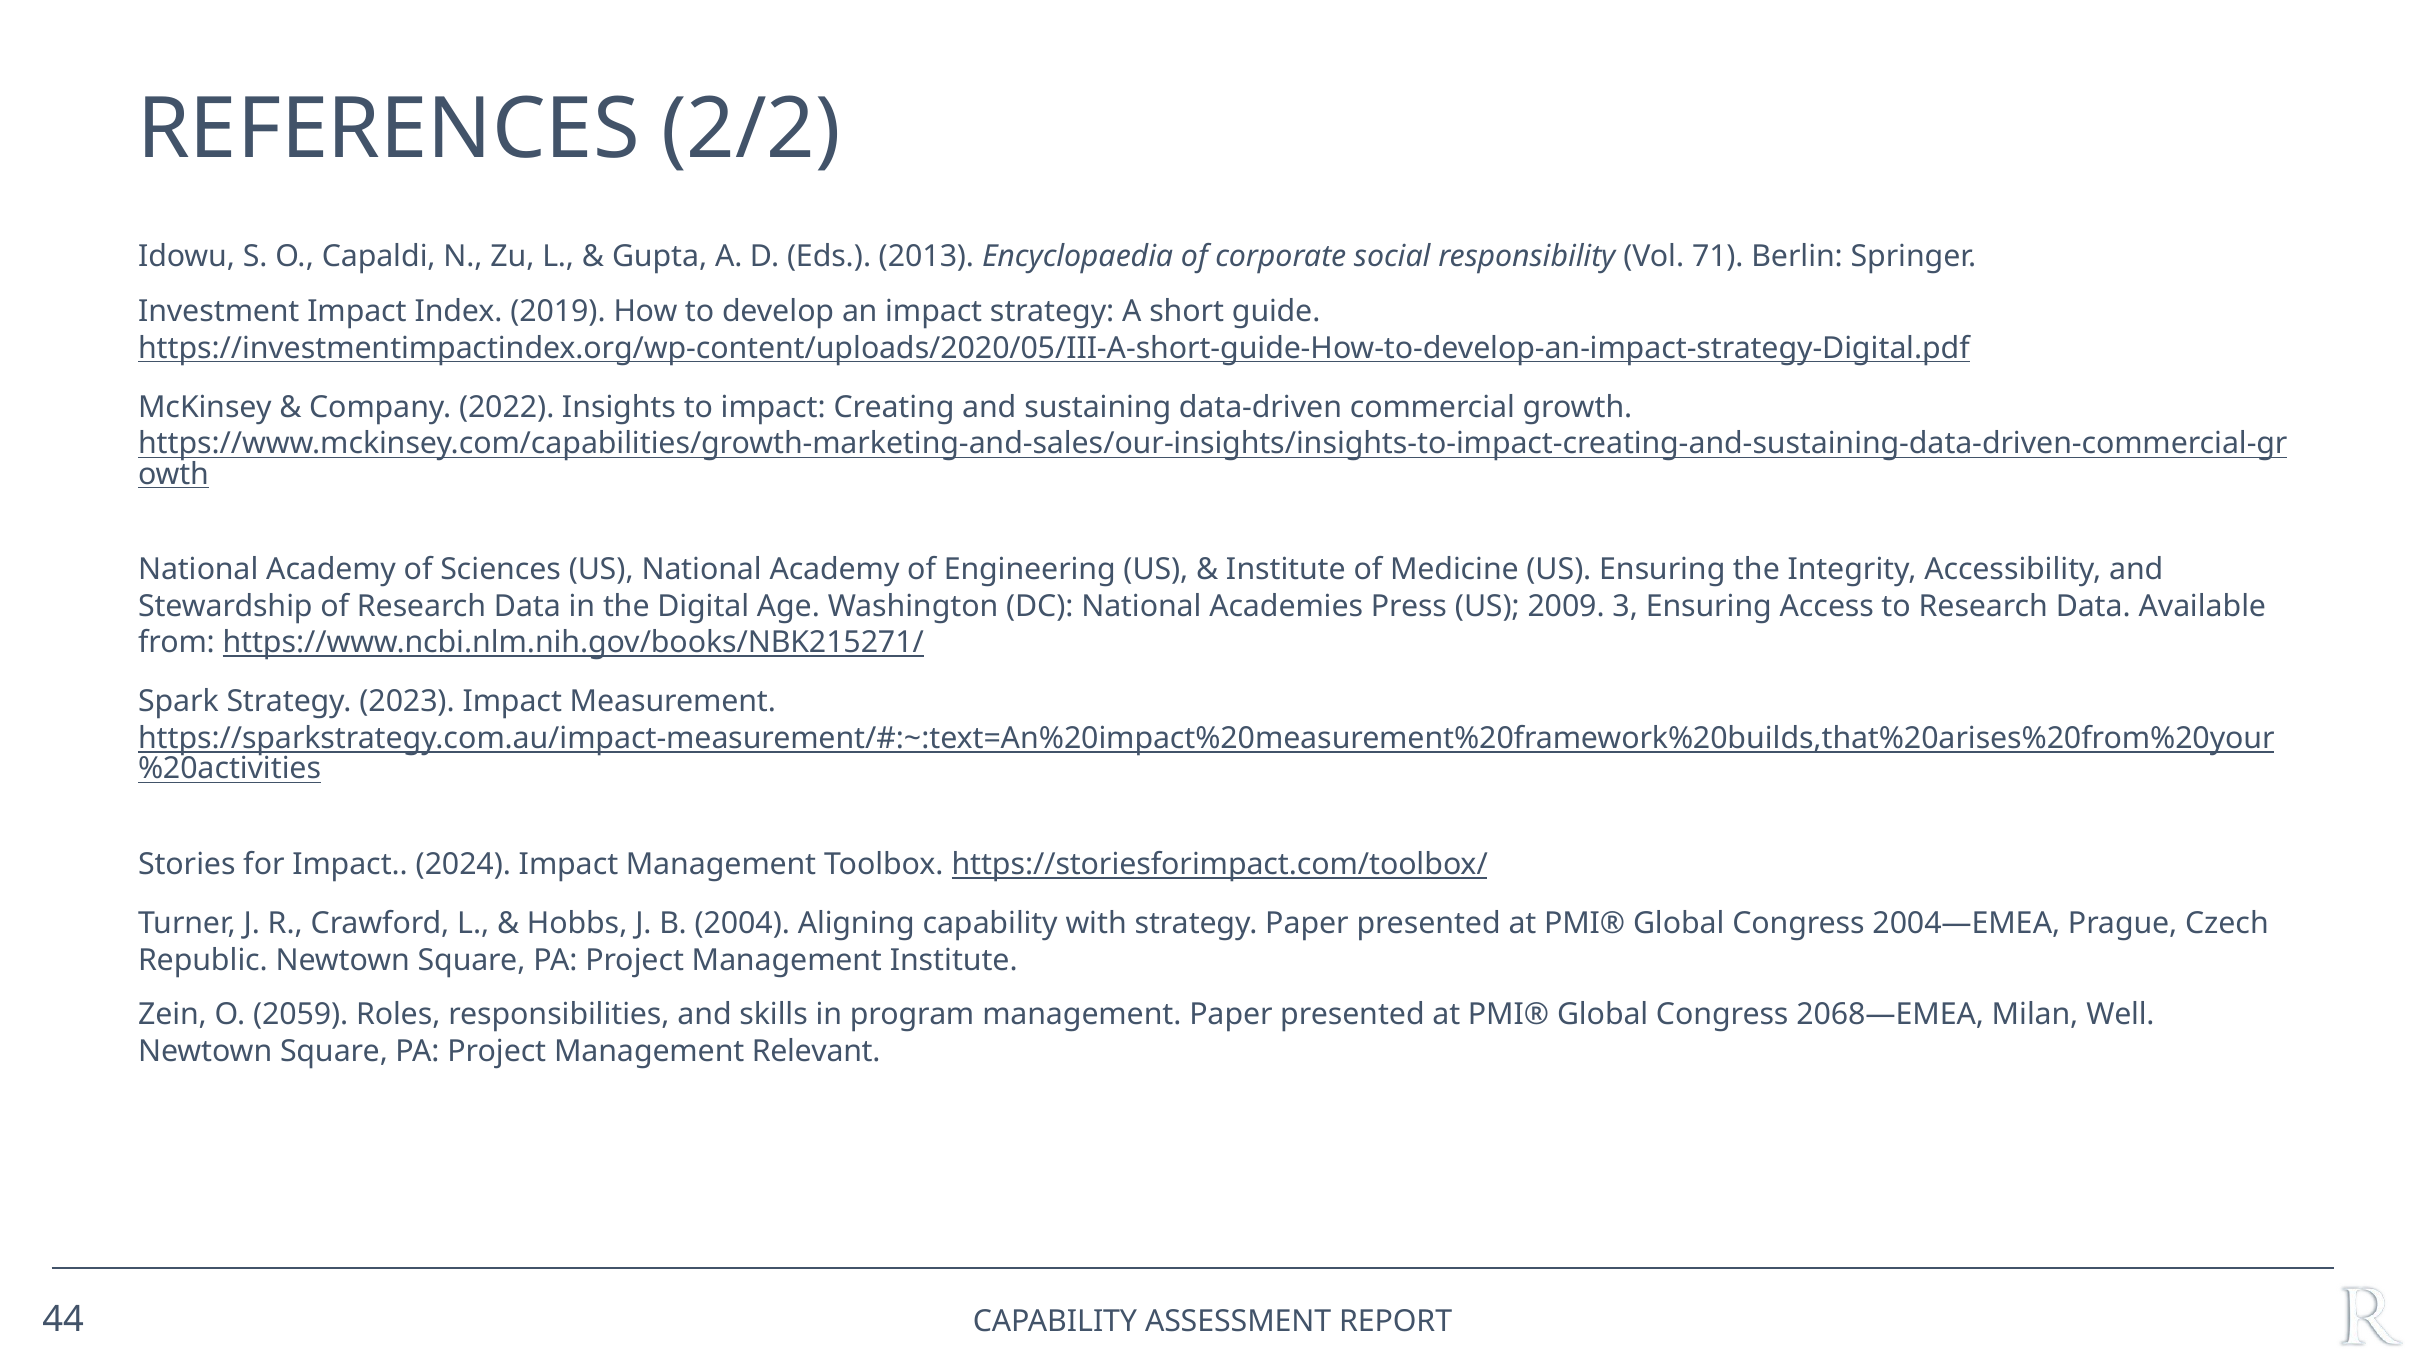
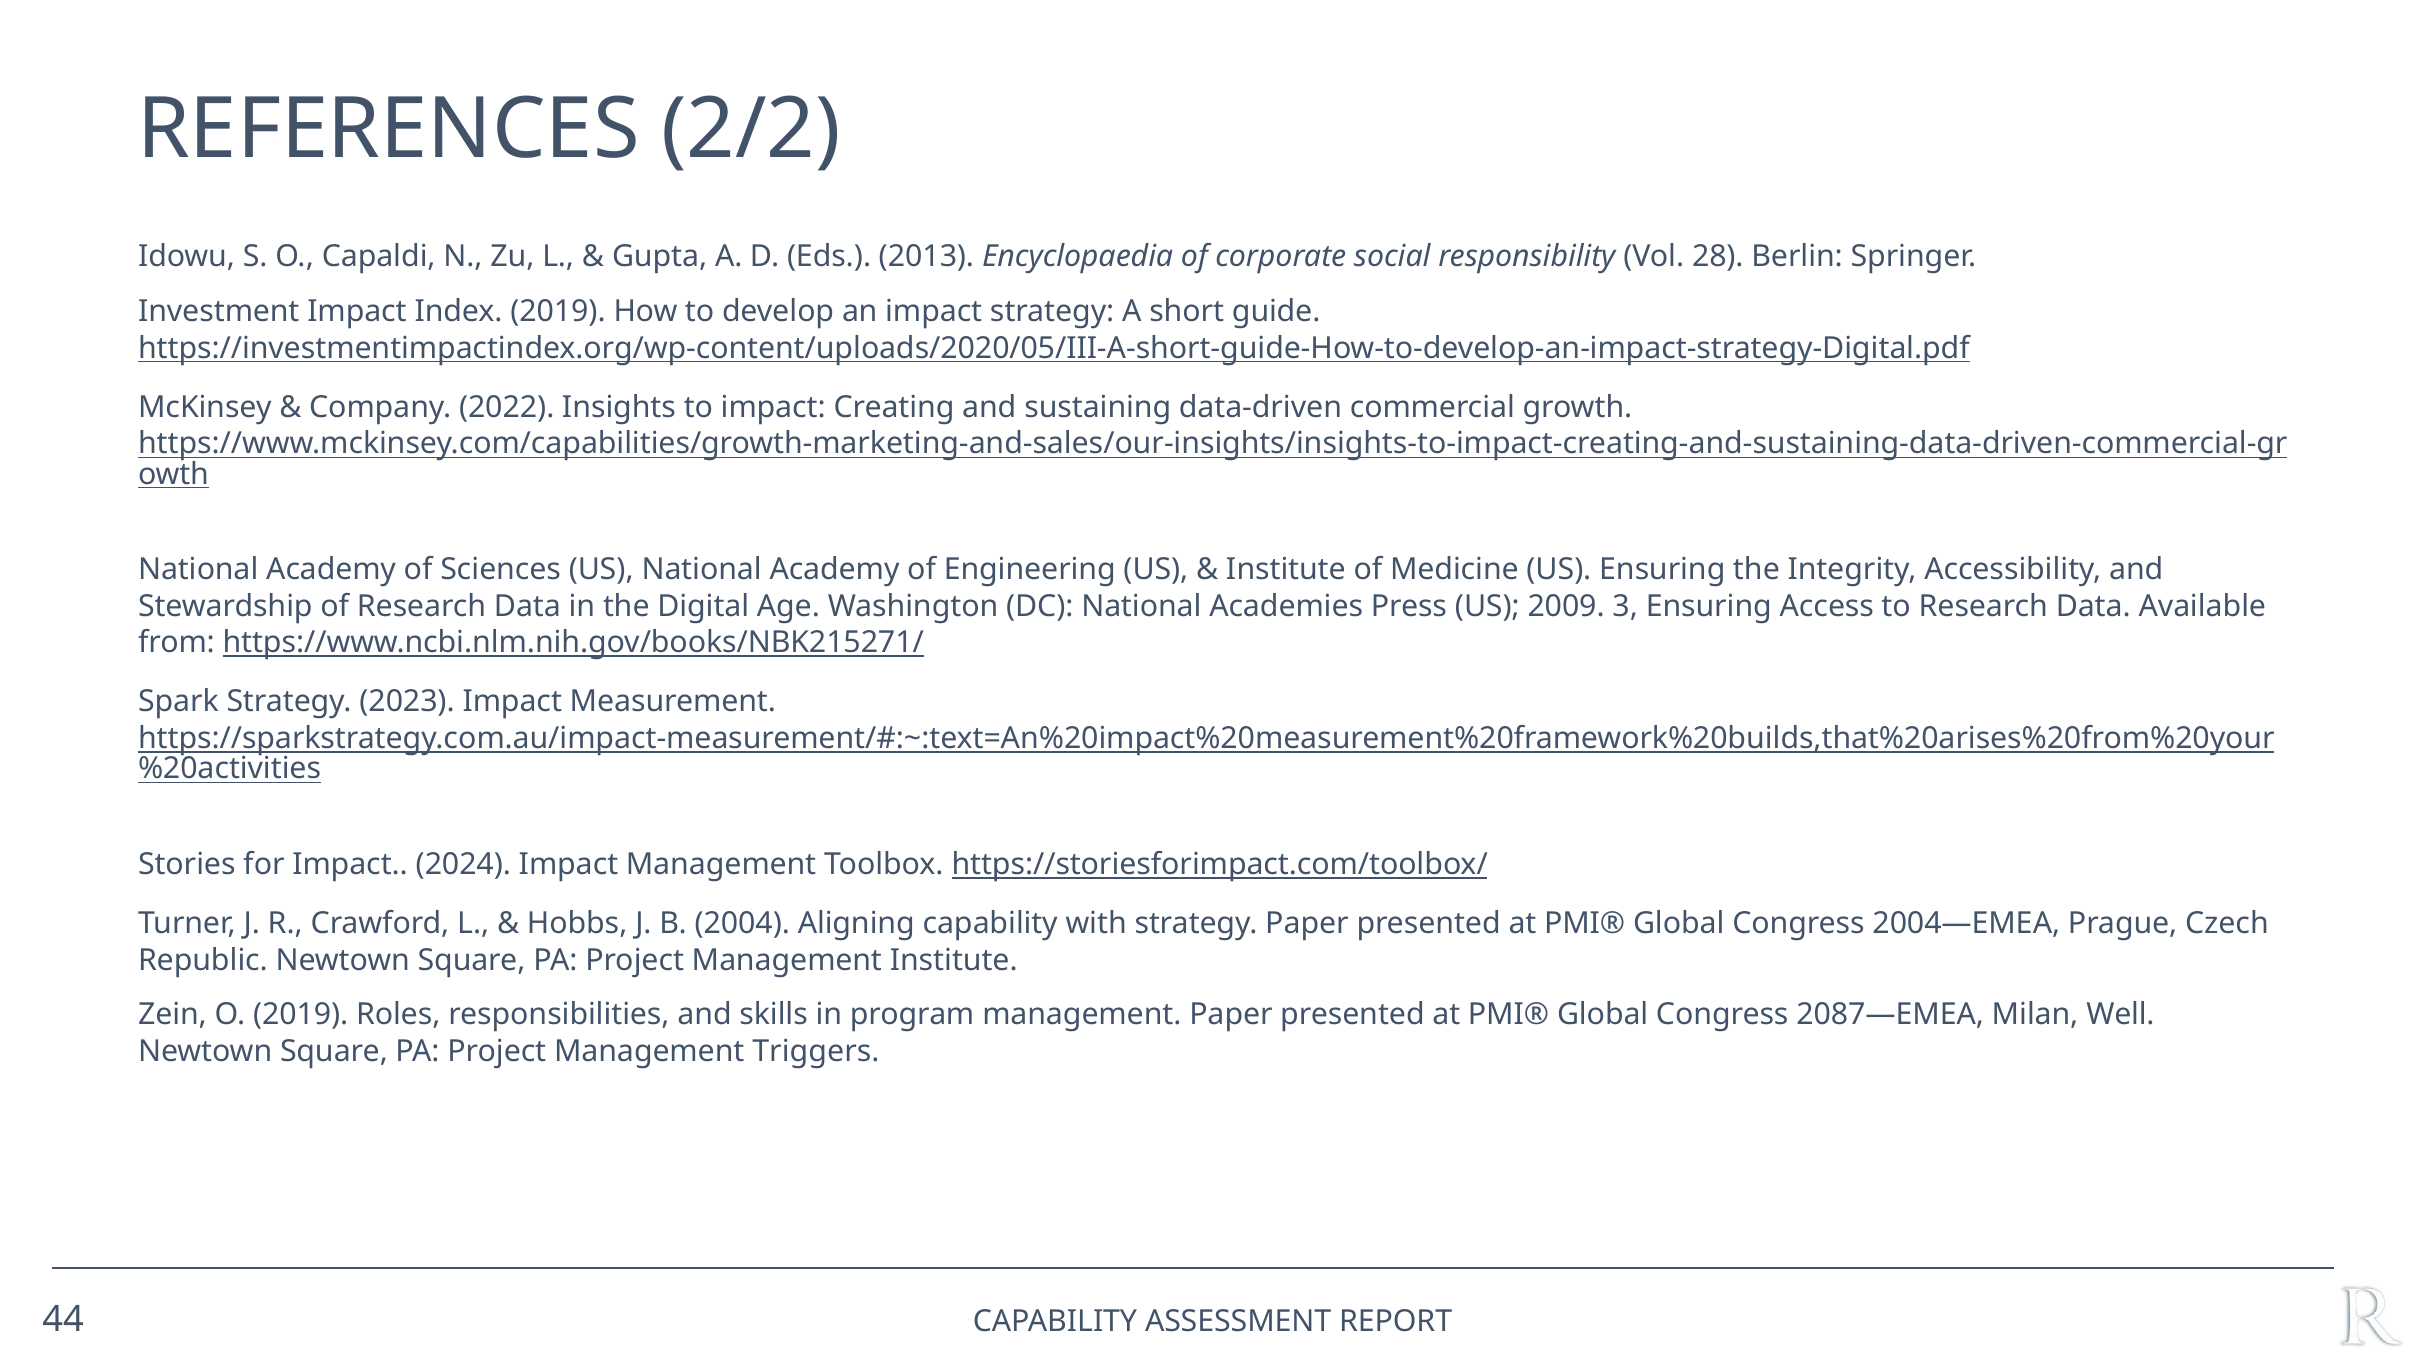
71: 71 -> 28 (1718, 257)
O 2059: 2059 -> 2019 (301, 1015)
2068—EMEA: 2068—EMEA -> 2087—EMEA (1890, 1015)
Relevant: Relevant -> Triggers (816, 1051)
